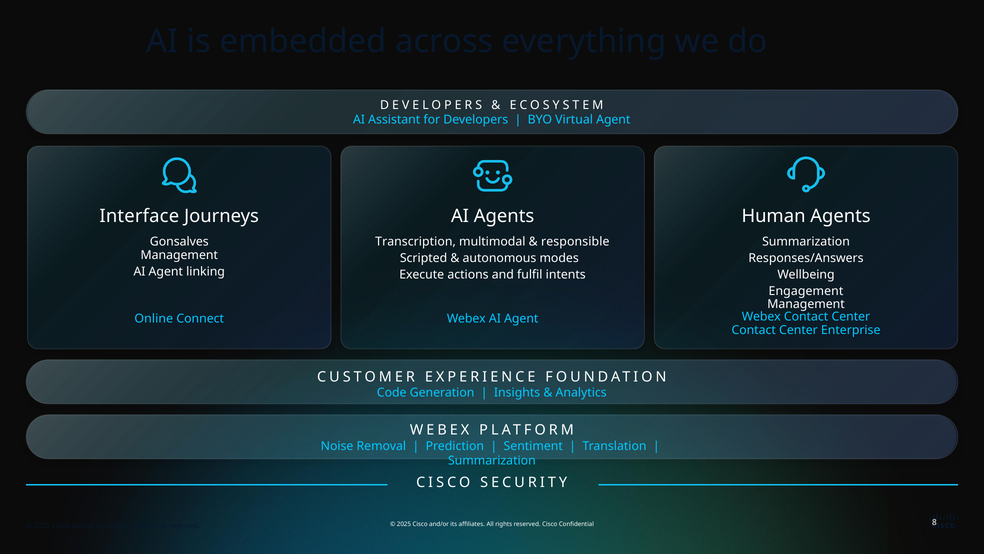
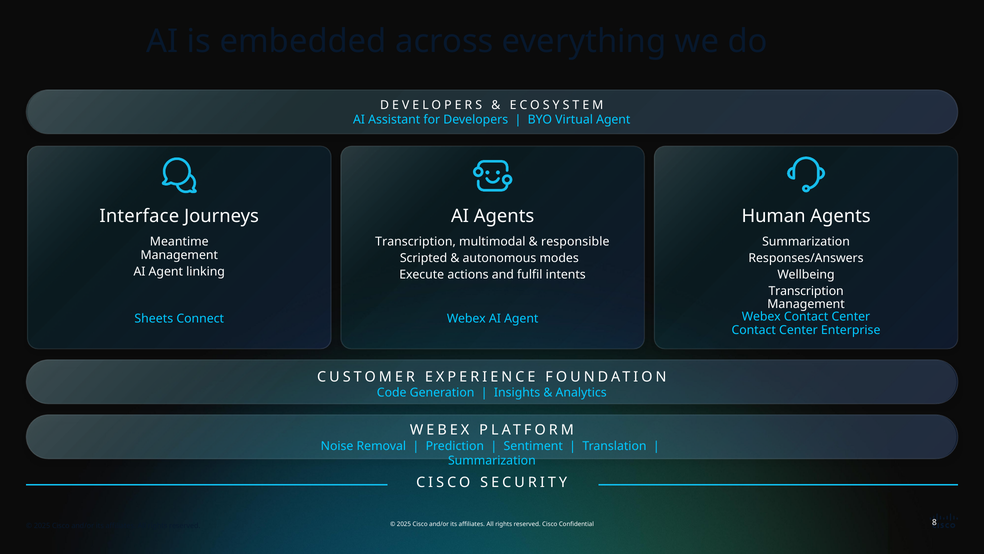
Gonsalves: Gonsalves -> Meantime (179, 242)
Engagement: Engagement -> Transcription (806, 291)
Online: Online -> Sheets (154, 319)
